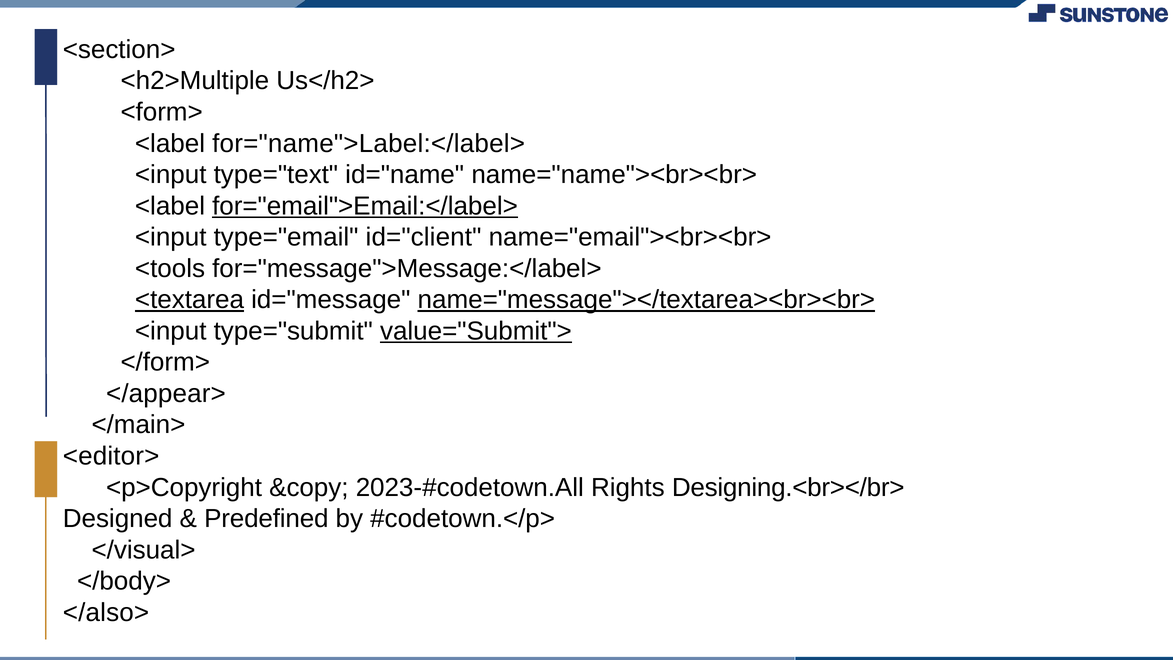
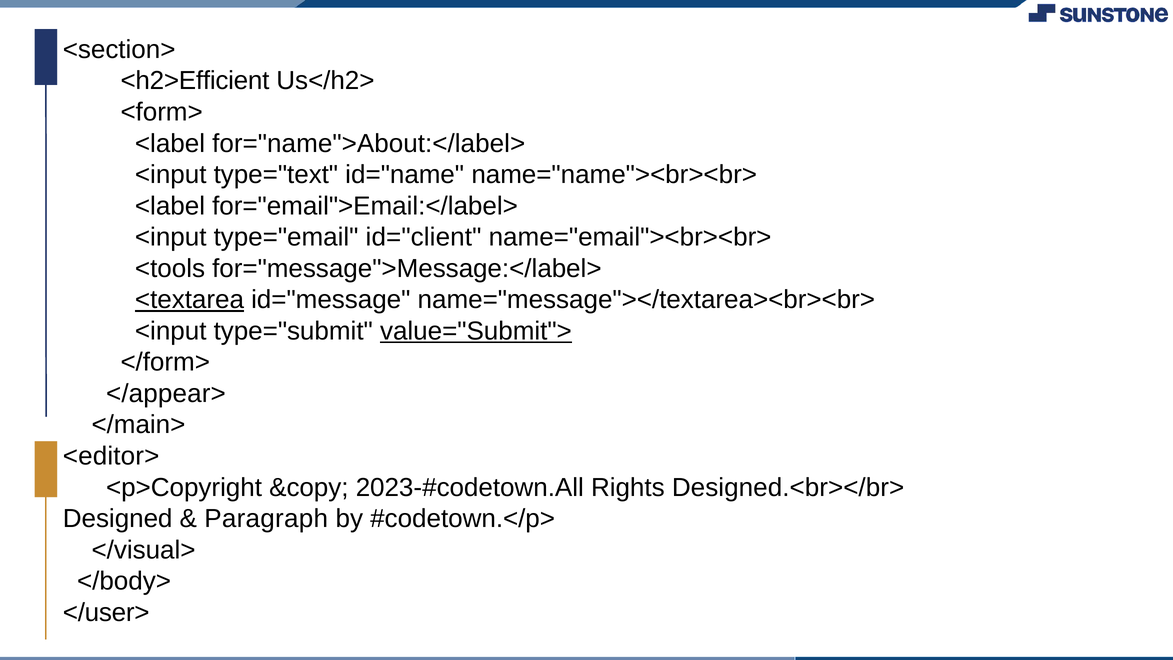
<h2>Multiple: <h2>Multiple -> <h2>Efficient (195, 81)
for="name">Label:</label>: for="name">Label:</label> -> for="name">About:</label> (369, 143)
for="email">Email:</label> underline: present -> none (365, 206)
name="message"></textarea><br><br> underline: present -> none (646, 300)
Designing.<br></br>: Designing.<br></br> -> Designed.<br></br> (788, 487)
Predefined: Predefined -> Paragraph (266, 519)
</also>: </also> -> </user> (106, 612)
